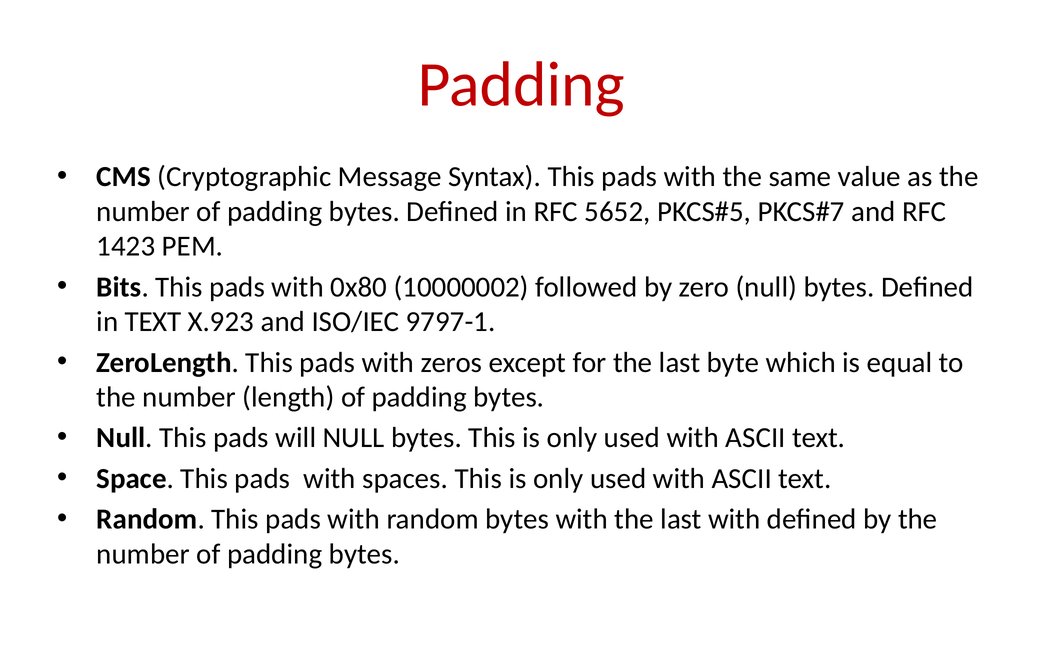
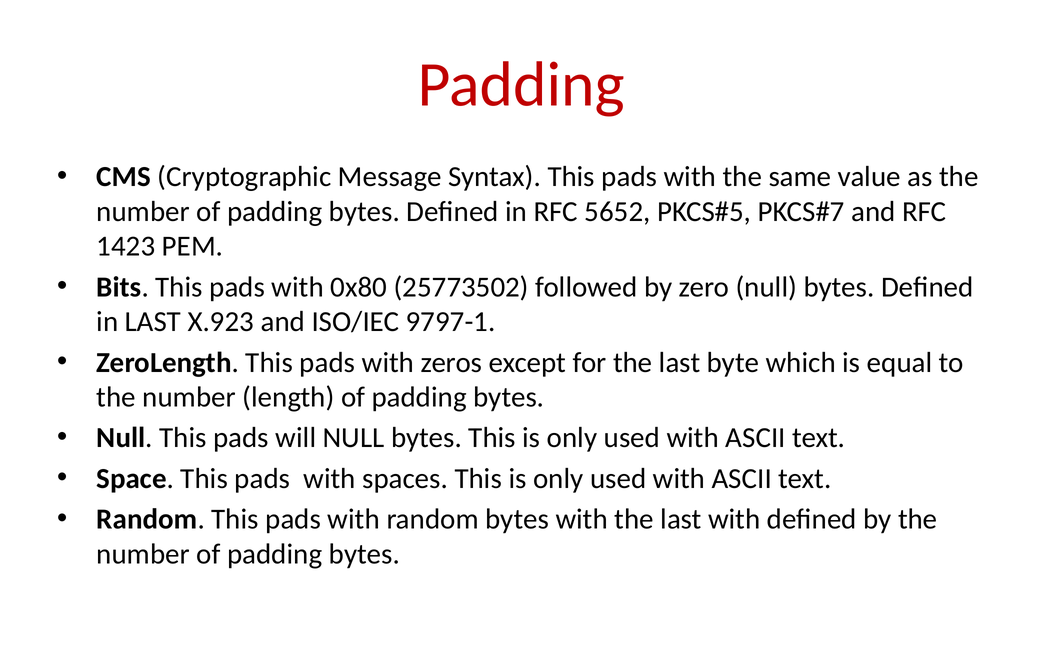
10000002: 10000002 -> 25773502 (461, 287)
in TEXT: TEXT -> LAST (153, 322)
